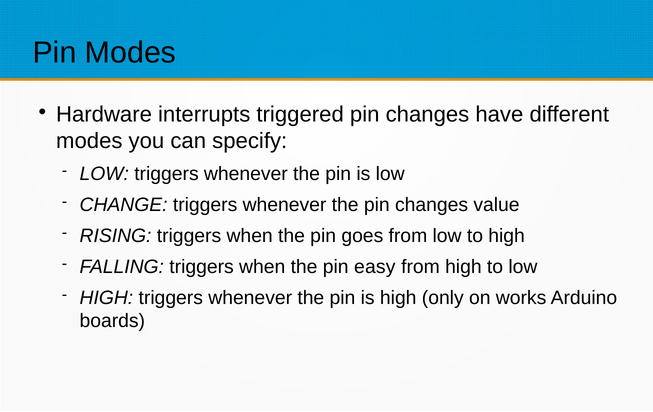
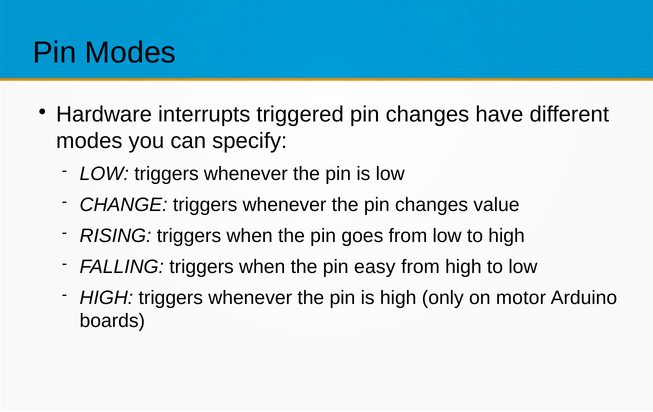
works: works -> motor (521, 297)
